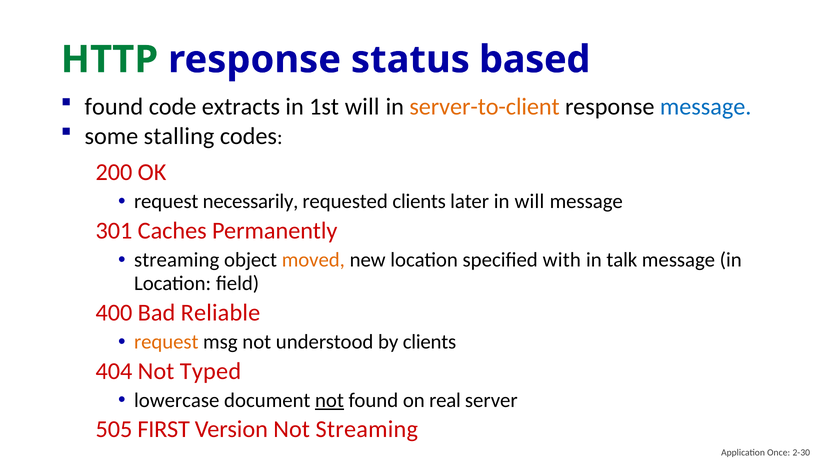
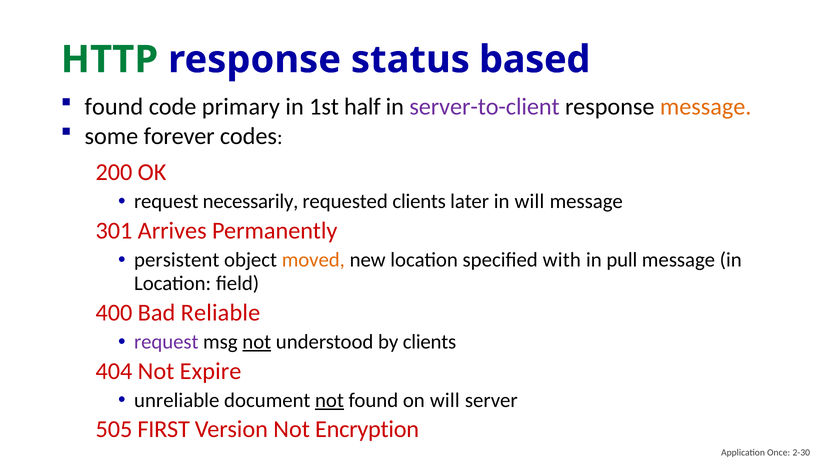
extracts: extracts -> primary (241, 106)
1st will: will -> half (362, 106)
server-to-client colour: orange -> purple (485, 106)
message colour: blue -> orange (706, 106)
stalling: stalling -> forever (179, 136)
Caches: Caches -> Arrives (172, 231)
streaming: streaming -> persistent (177, 260)
talk: talk -> pull (622, 260)
request colour: orange -> purple (166, 342)
not underline: none -> present (257, 342)
Typed: Typed -> Expire (211, 371)
lowercase: lowercase -> unreliable (177, 400)
on real: real -> will (445, 400)
Not Streaming: Streaming -> Encryption (367, 429)
